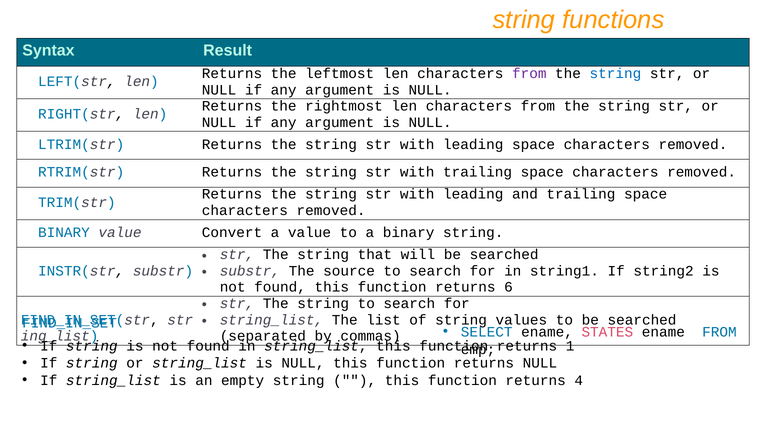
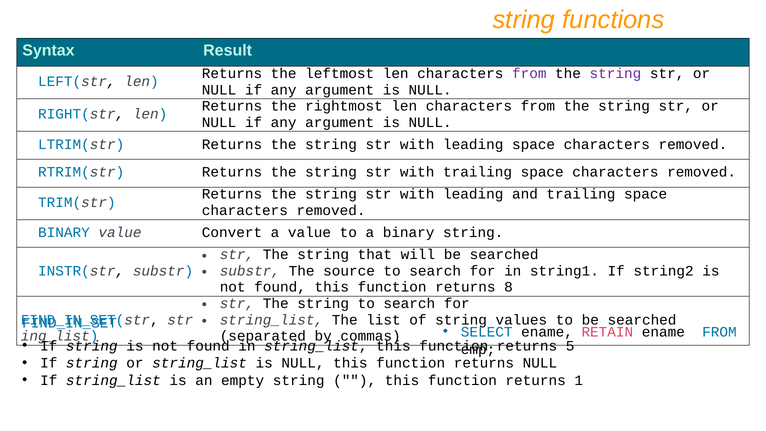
string colour: blue -> purple (615, 73)
6: 6 -> 8 (508, 287)
STATES: STATES -> RETAIN (607, 332)
1: 1 -> 5 (570, 346)
4: 4 -> 1 (579, 380)
